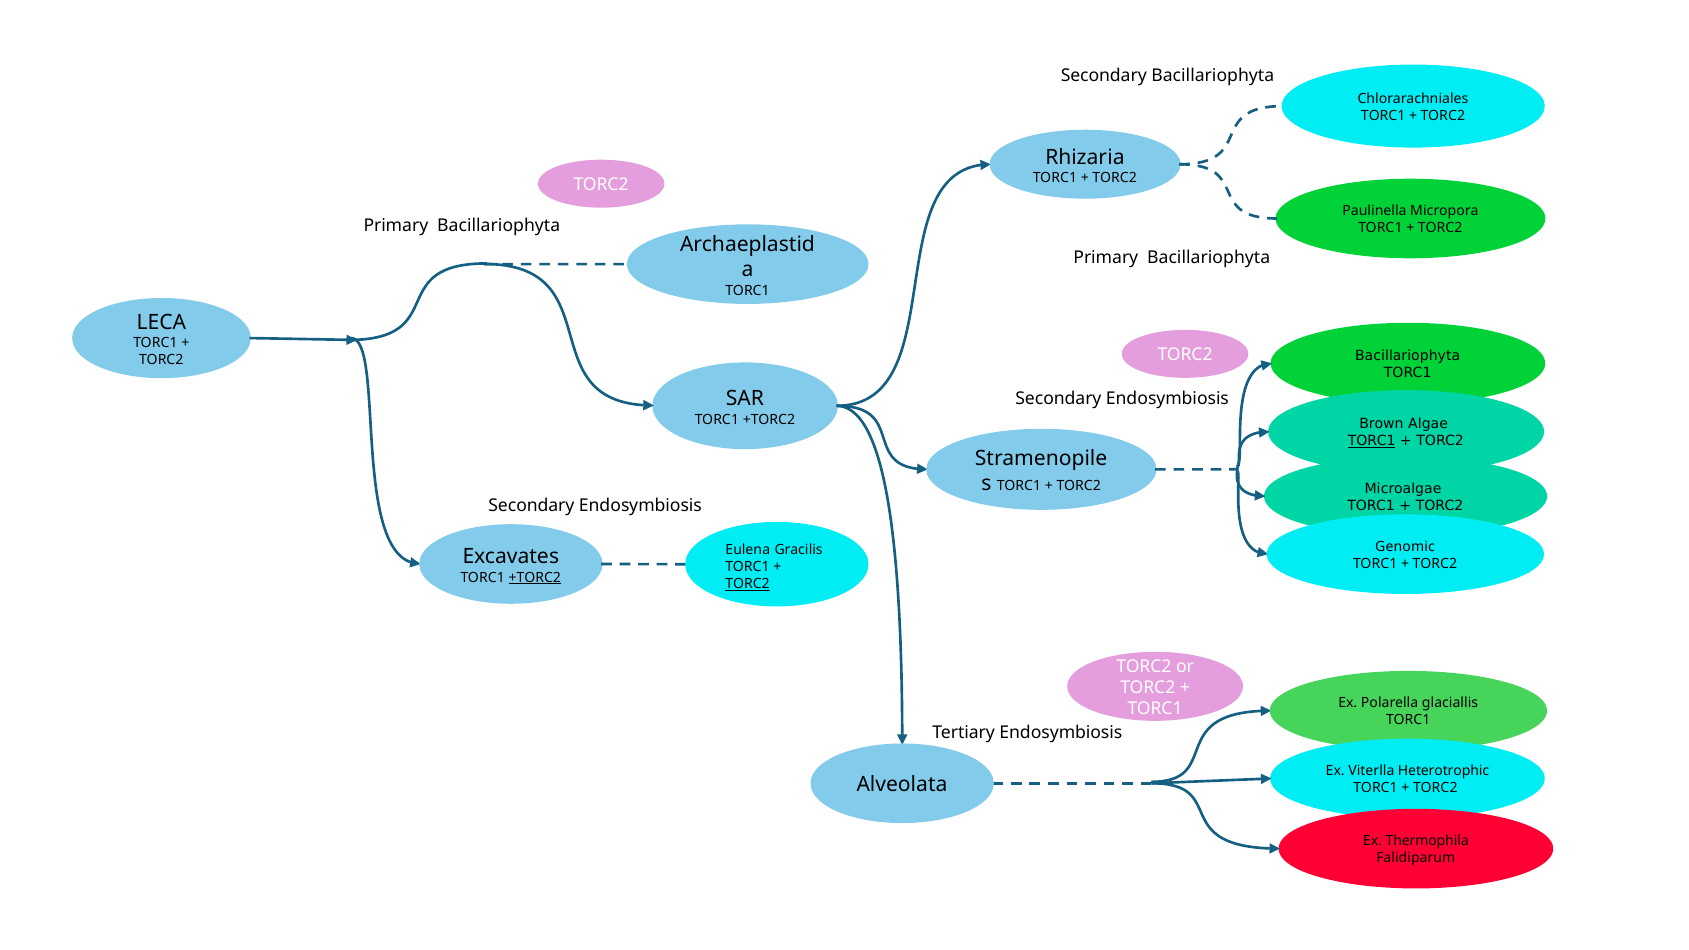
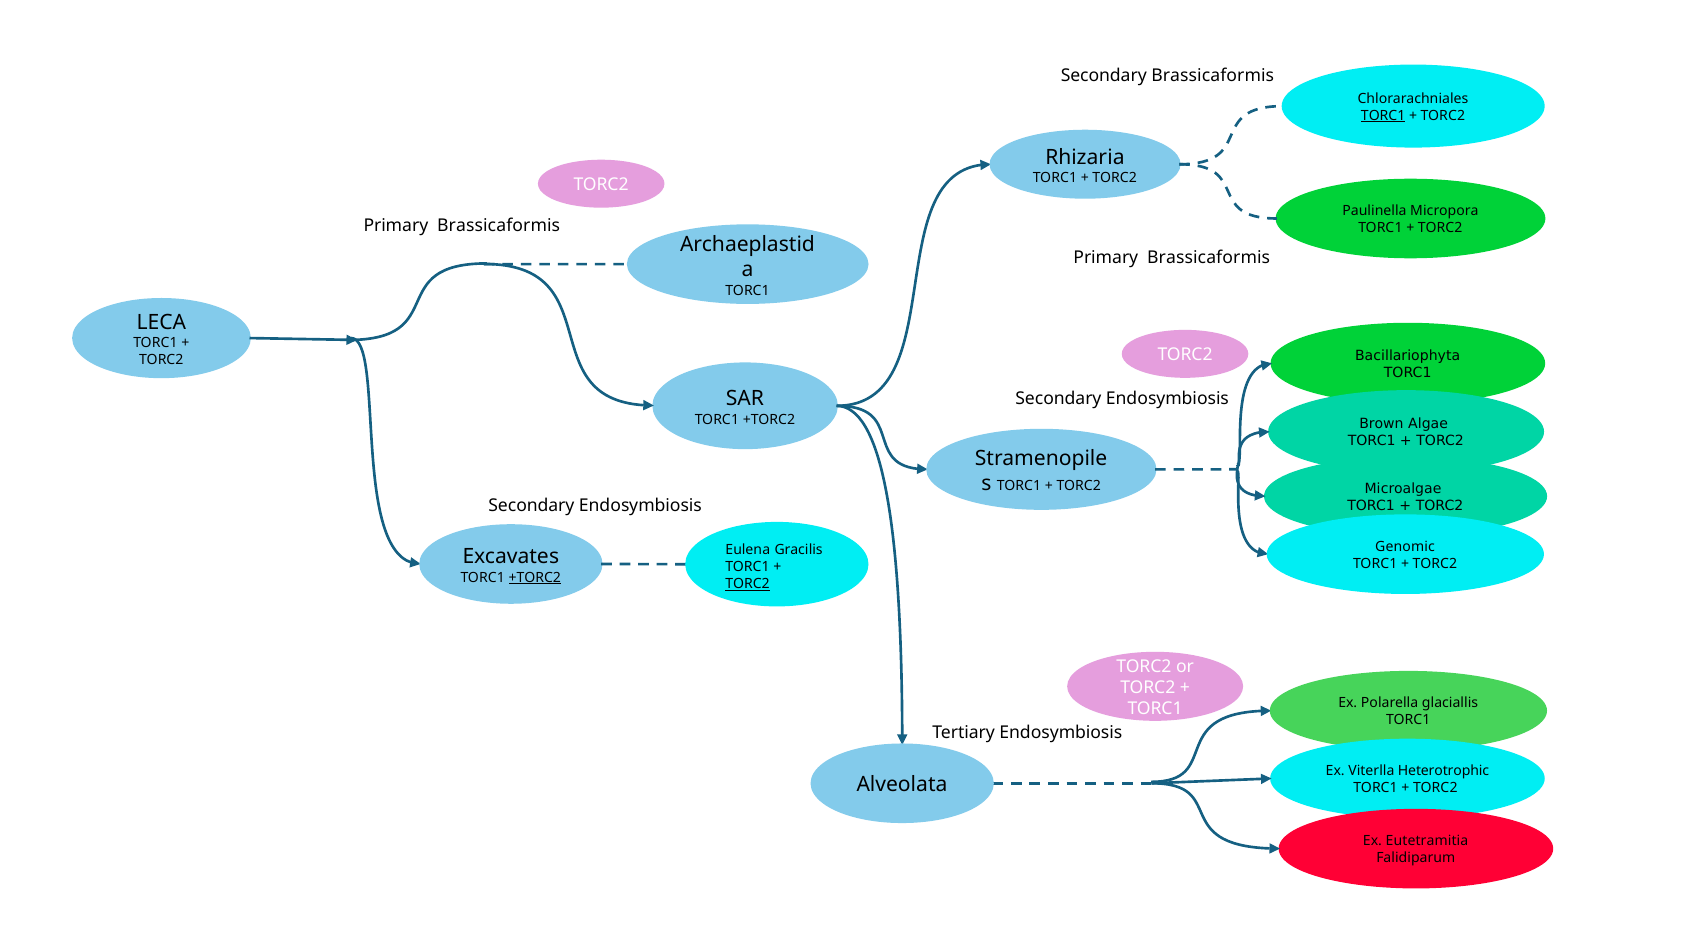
Secondary Bacillariophyta: Bacillariophyta -> Brassicaformis (1213, 75)
TORC1 underline: none -> present (1383, 115)
Bacillariophyta: Bacillariophyta -> Brassicaformis (499, 225)
Bacillariophyta: Bacillariophyta -> Brassicaformis (1209, 258)
TORC1 underline: present -> none (1372, 441)
Thermophila: Thermophila -> Eutetramitia (1427, 841)
